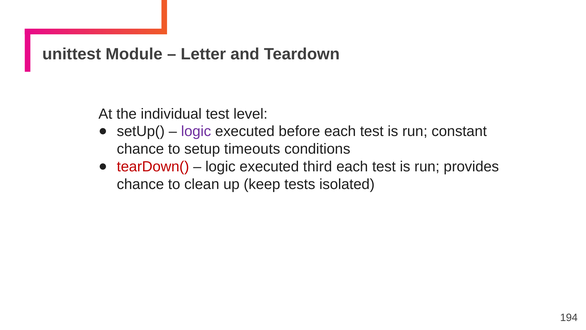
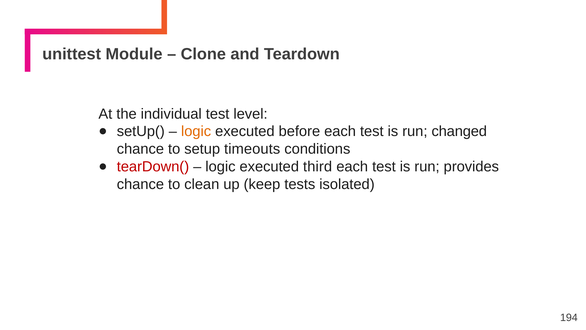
Letter: Letter -> Clone (203, 54)
logic colour: purple -> orange (196, 131)
constant: constant -> changed (459, 131)
